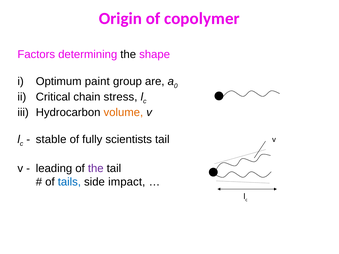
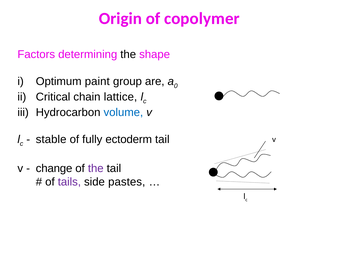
stress: stress -> lattice (120, 97)
volume colour: orange -> blue (123, 112)
scientists: scientists -> ectoderm (129, 140)
leading: leading -> change (54, 169)
tails colour: blue -> purple (69, 182)
impact: impact -> pastes (127, 182)
